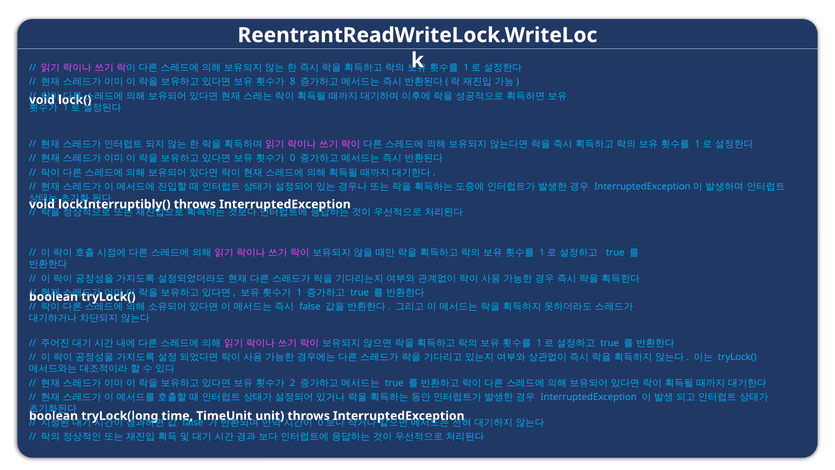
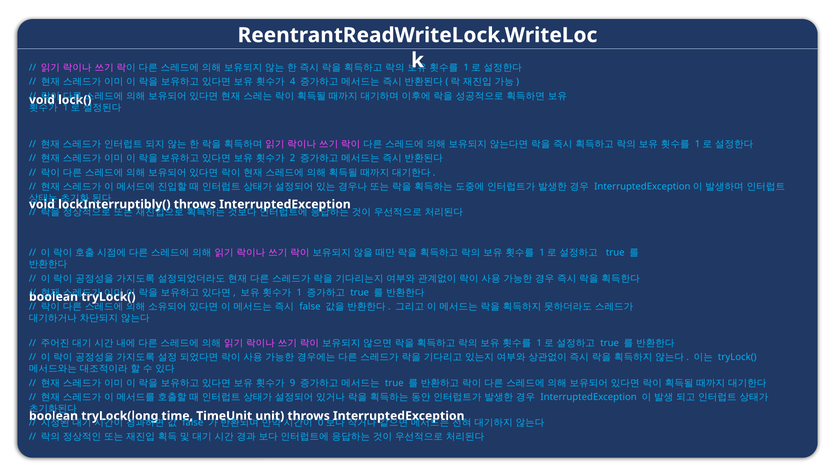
8: 8 -> 4 (293, 82)
0: 0 -> 2 (293, 158)
2: 2 -> 9 (293, 383)
